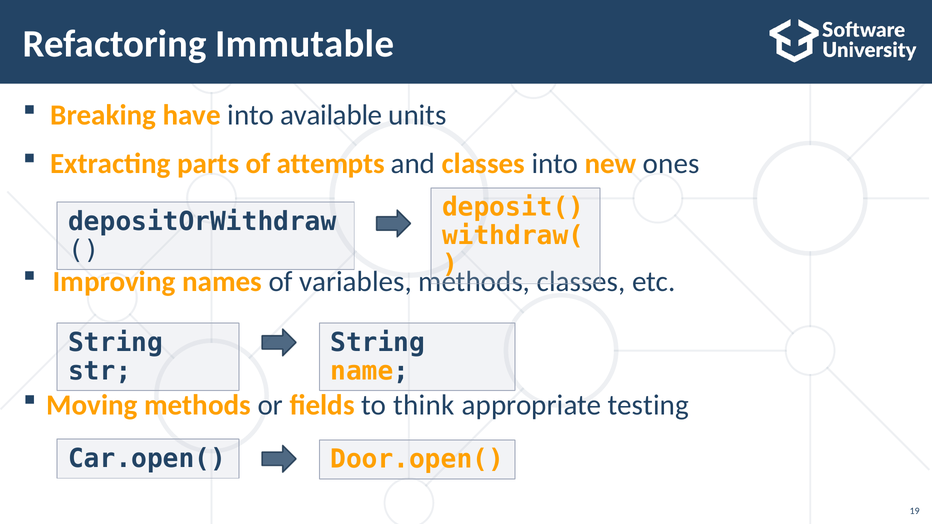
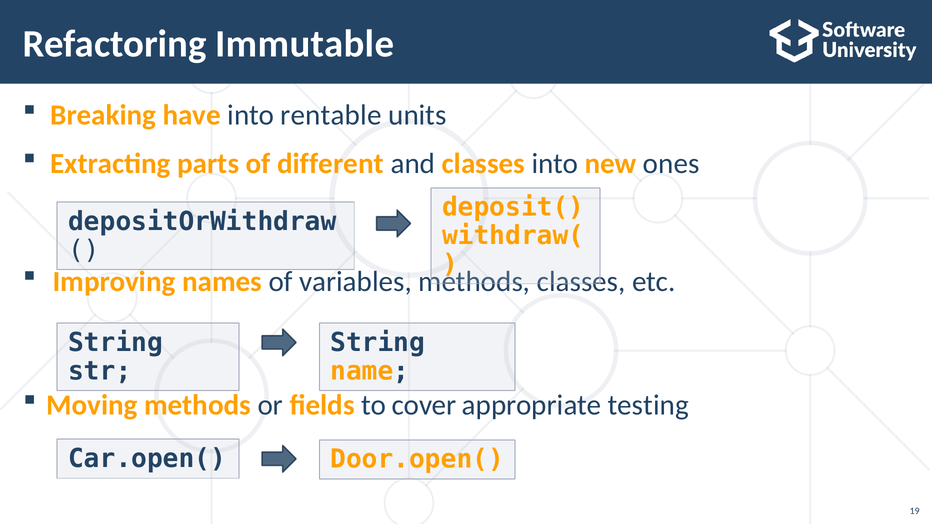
available: available -> rentable (331, 115)
attempts: attempts -> different (330, 164)
think: think -> cover (424, 405)
